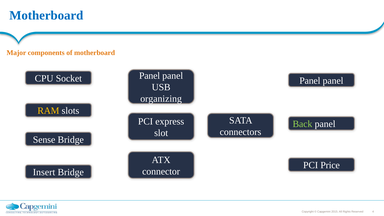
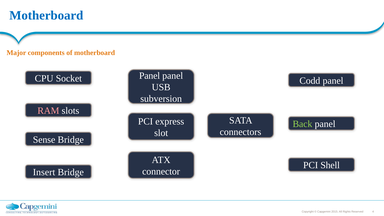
Panel: Panel -> Codd (310, 81)
organizing: organizing -> subversion (161, 99)
RAM colour: yellow -> pink (48, 111)
Price: Price -> Shell (330, 165)
